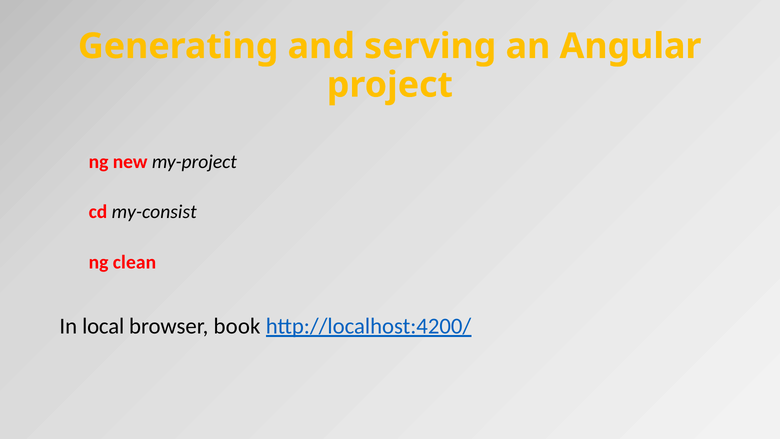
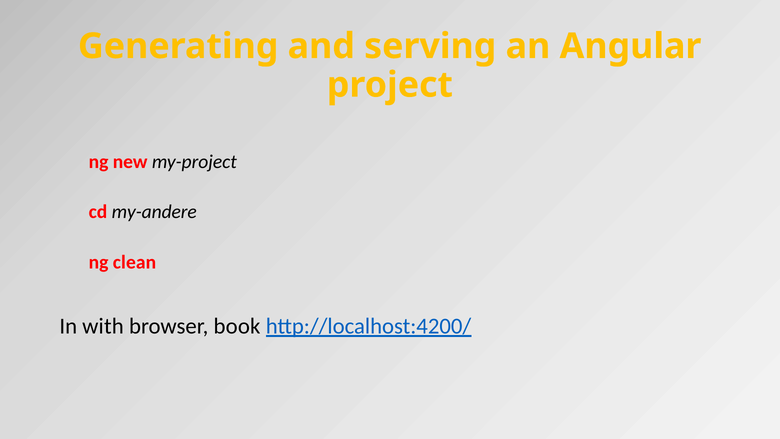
my-consist: my-consist -> my-andere (154, 212)
local: local -> with (103, 326)
